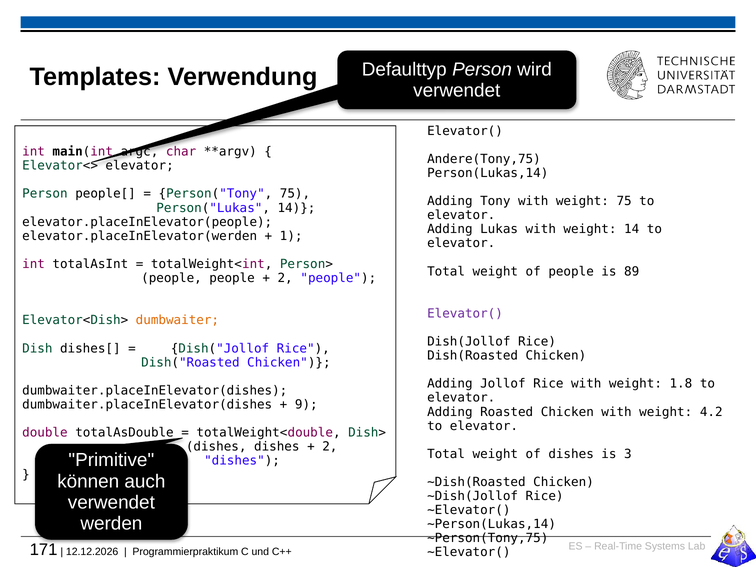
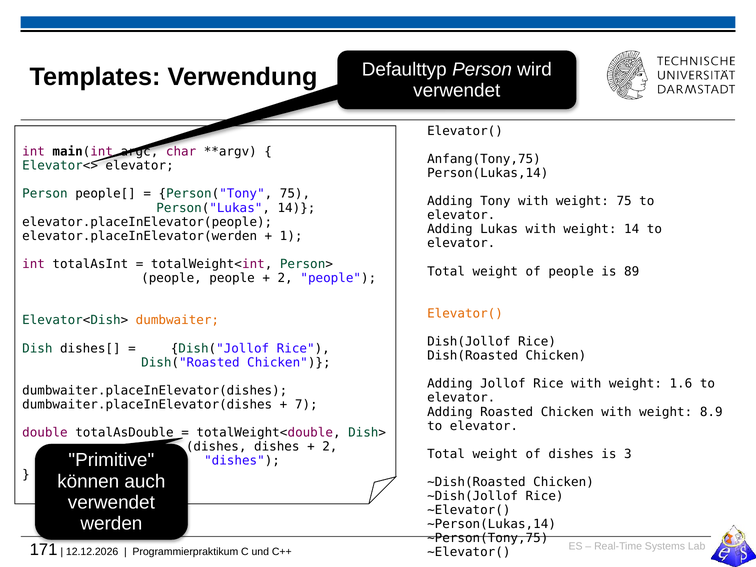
Andere(Tony,75: Andere(Tony,75 -> Anfang(Tony,75 (484, 159)
Elevator( colour: purple -> orange (465, 314)
1.8: 1.8 -> 1.6 (681, 384)
9: 9 -> 7 (306, 405)
4.2: 4.2 -> 8.9 (711, 412)
